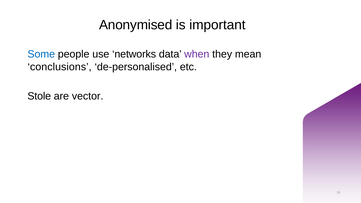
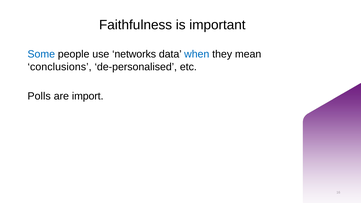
Anonymised: Anonymised -> Faithfulness (136, 25)
when colour: purple -> blue (197, 54)
Stole: Stole -> Polls (39, 96)
vector: vector -> import (88, 96)
